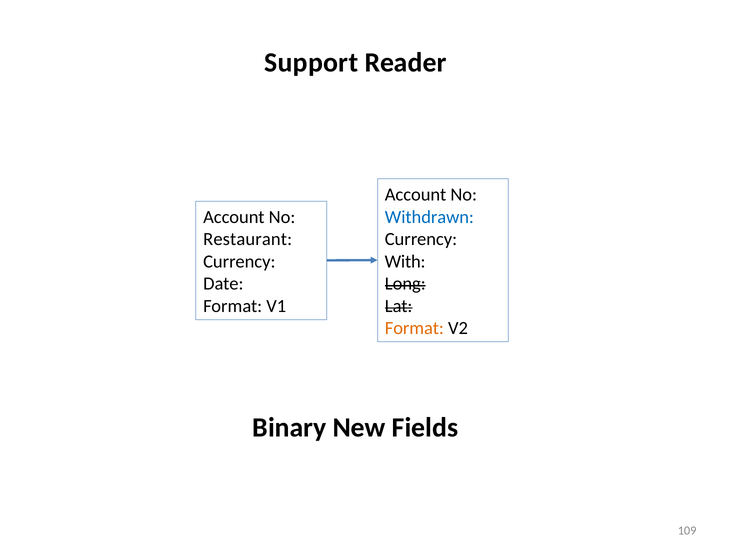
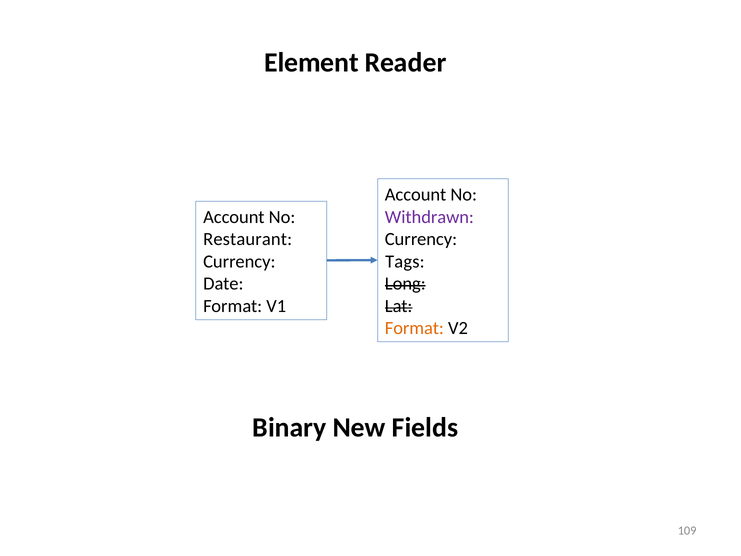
Support: Support -> Element (311, 63)
Withdrawn colour: blue -> purple (429, 217)
With: With -> Tags (405, 261)
